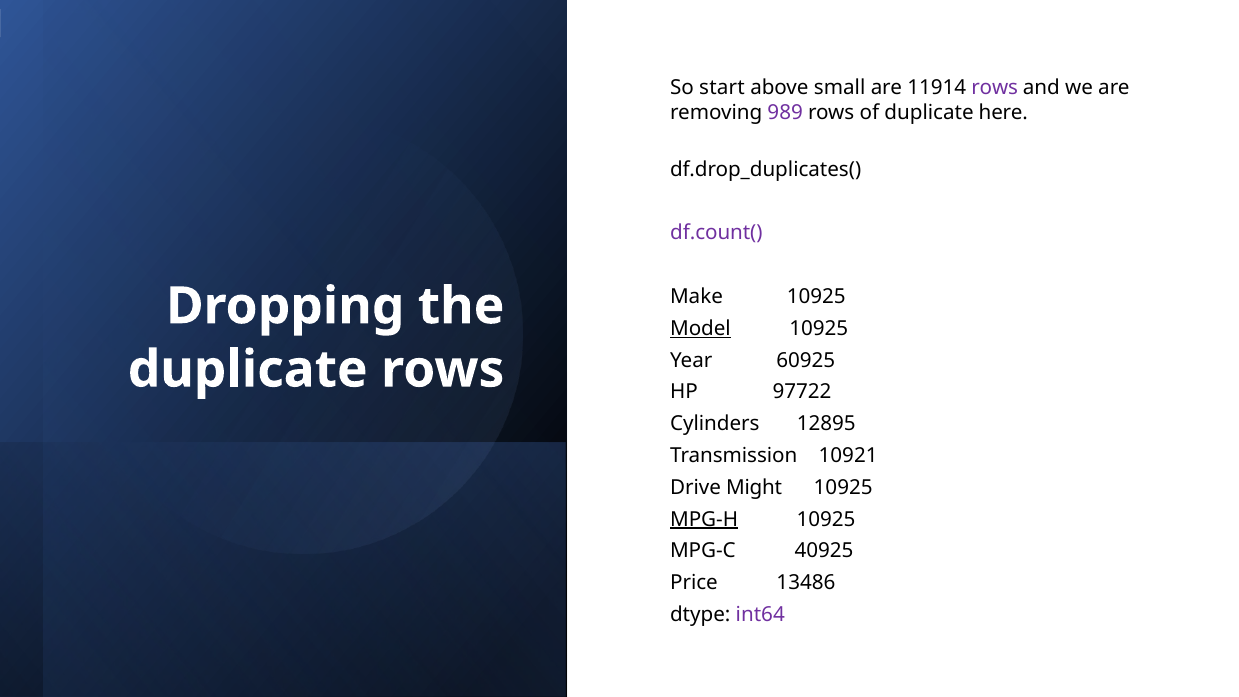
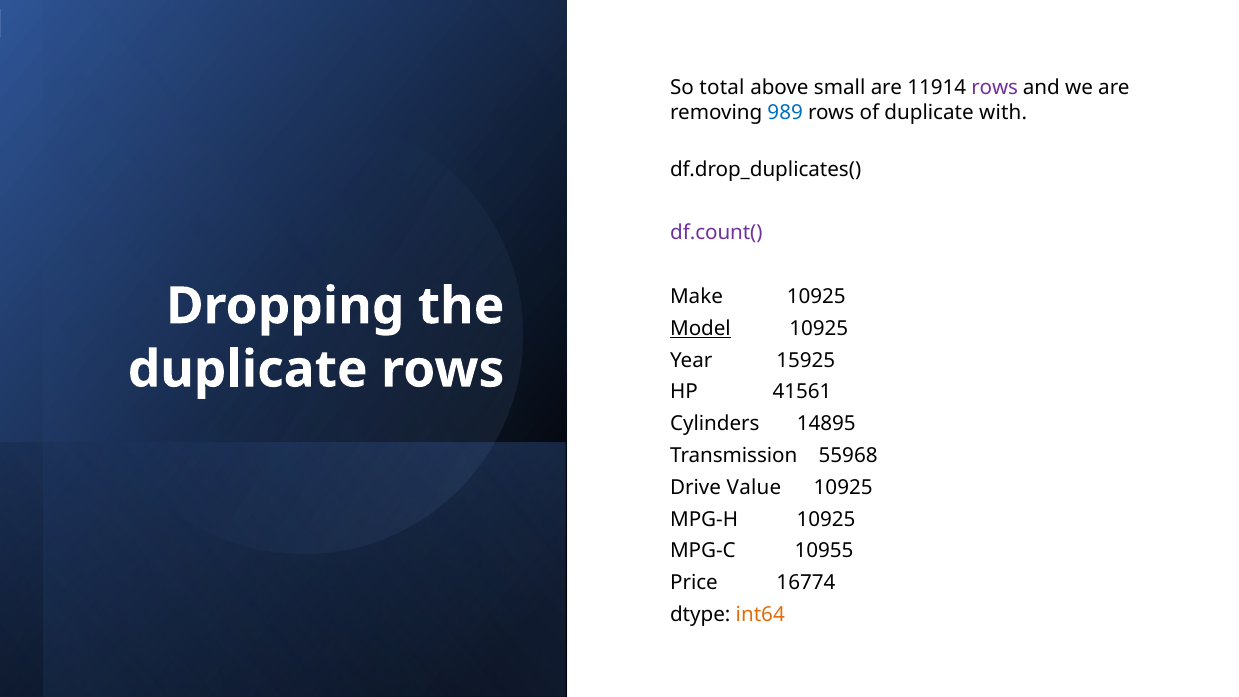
start: start -> total (722, 87)
989 colour: purple -> blue (785, 112)
here: here -> with (1003, 112)
60925: 60925 -> 15925 (806, 360)
97722: 97722 -> 41561 (802, 392)
12895: 12895 -> 14895 (826, 424)
10921: 10921 -> 55968 (848, 456)
Might: Might -> Value (754, 487)
MPG-H underline: present -> none (704, 519)
40925: 40925 -> 10955 (824, 551)
13486: 13486 -> 16774 (806, 583)
int64 colour: purple -> orange (760, 615)
